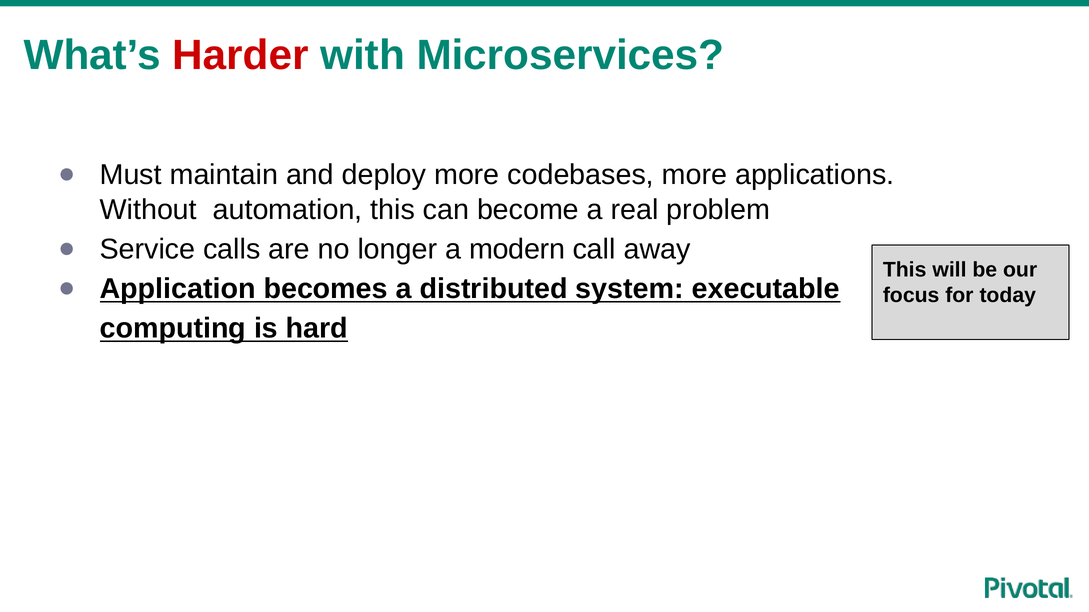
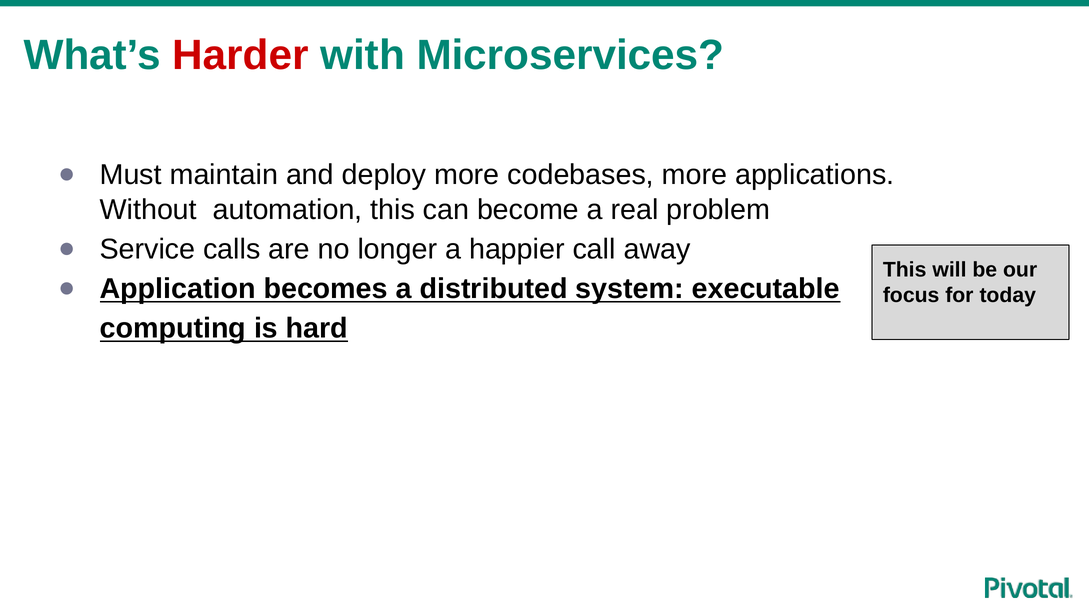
modern: modern -> happier (517, 250)
